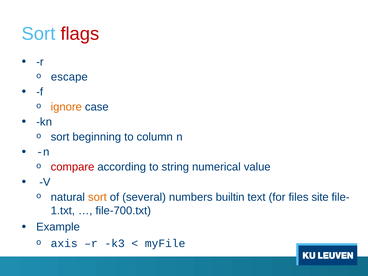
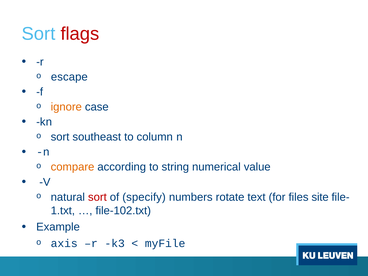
beginning: beginning -> southeast (97, 137)
compare colour: red -> orange (73, 167)
sort colour: orange -> red (97, 197)
several: several -> specify (144, 197)
builtin: builtin -> rotate (230, 197)
file-700.txt: file-700.txt -> file-102.txt (123, 211)
